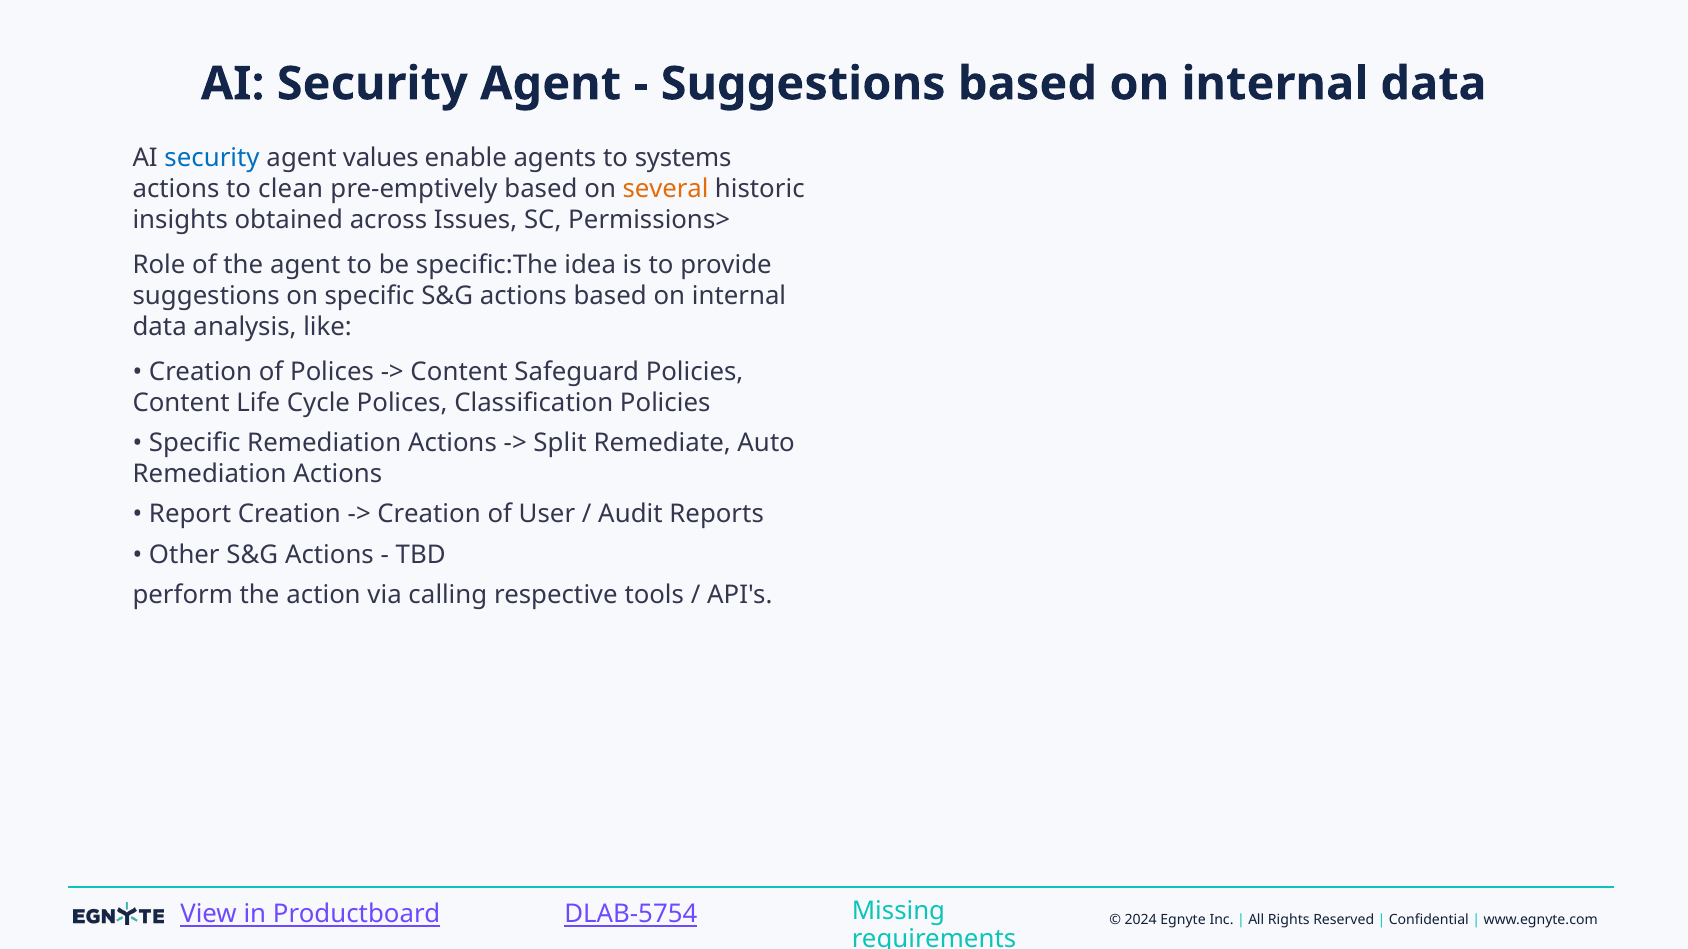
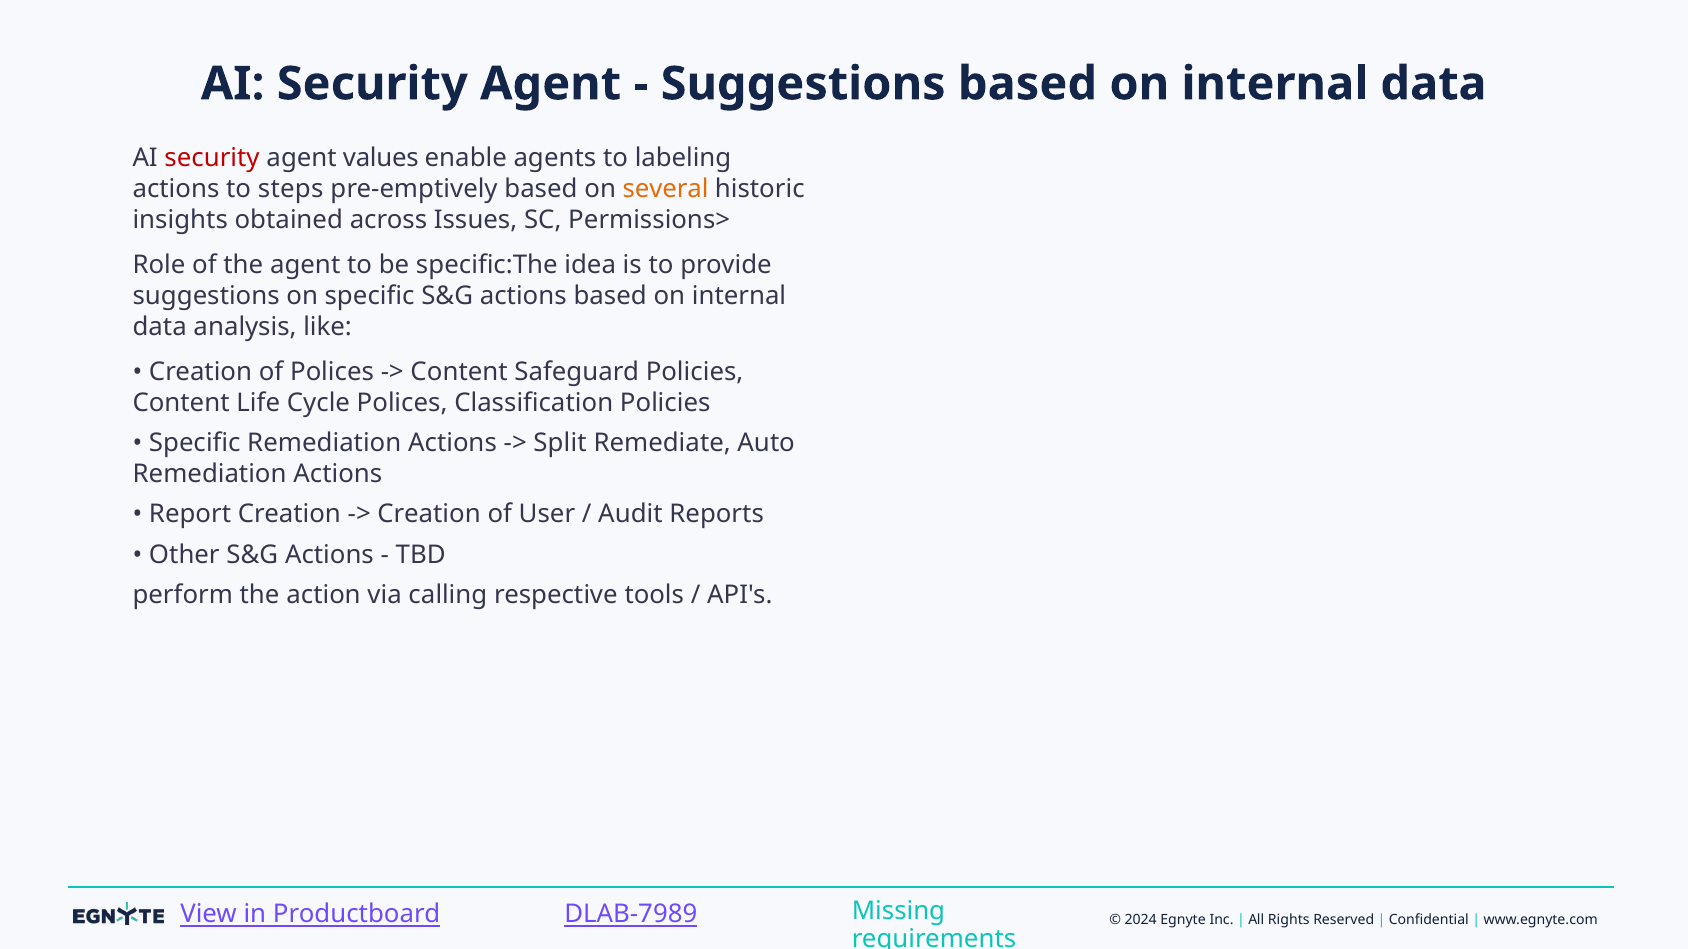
security colour: blue -> red (212, 158)
systems: systems -> labeling (683, 158)
clean: clean -> steps (291, 189)
DLAB-5754: DLAB-5754 -> DLAB-7989 (631, 915)
